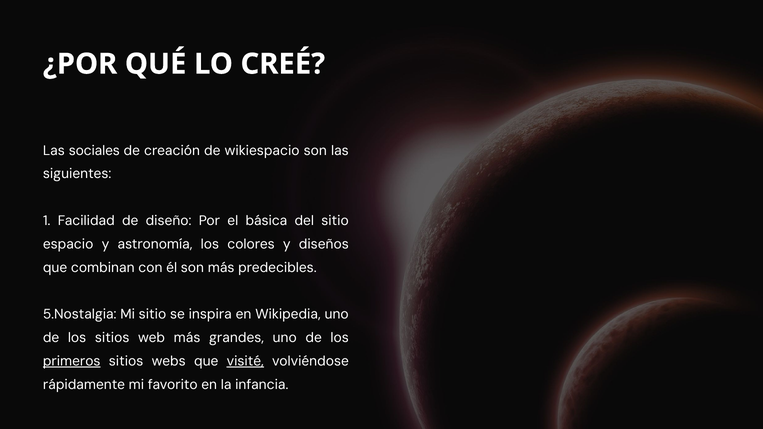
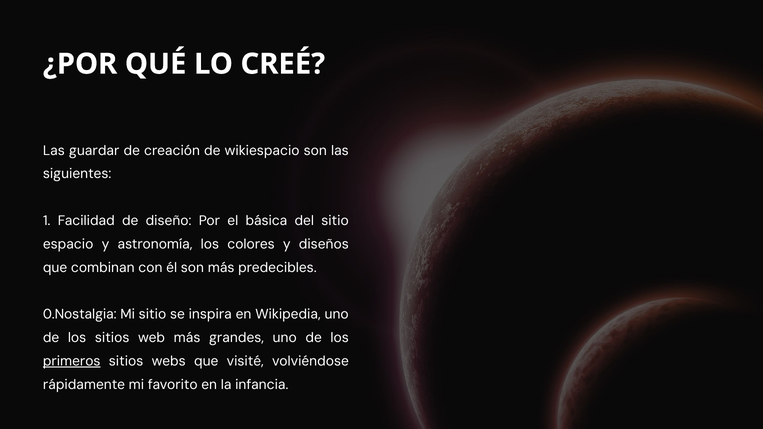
sociales: sociales -> guardar (94, 151)
5.Nostalgia: 5.Nostalgia -> 0.Nostalgia (80, 314)
visité underline: present -> none (245, 361)
